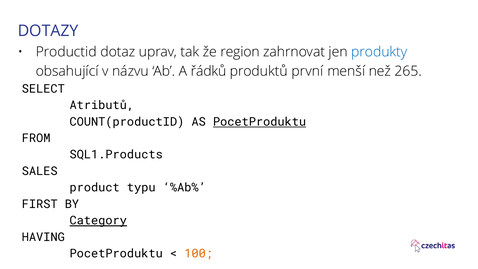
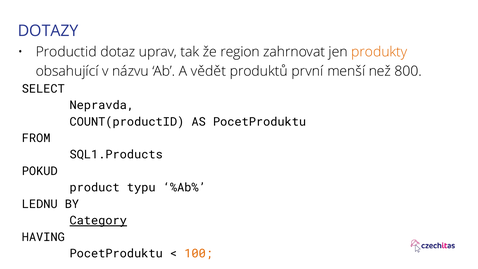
produkty colour: blue -> orange (379, 52)
řádků: řádků -> vědět (209, 71)
265: 265 -> 800 (408, 71)
Atributů: Atributů -> Nepravda (102, 105)
PocetProduktu underline: present -> none (260, 122)
SALES: SALES -> POKUD (40, 171)
FIRST: FIRST -> LEDNU (40, 204)
